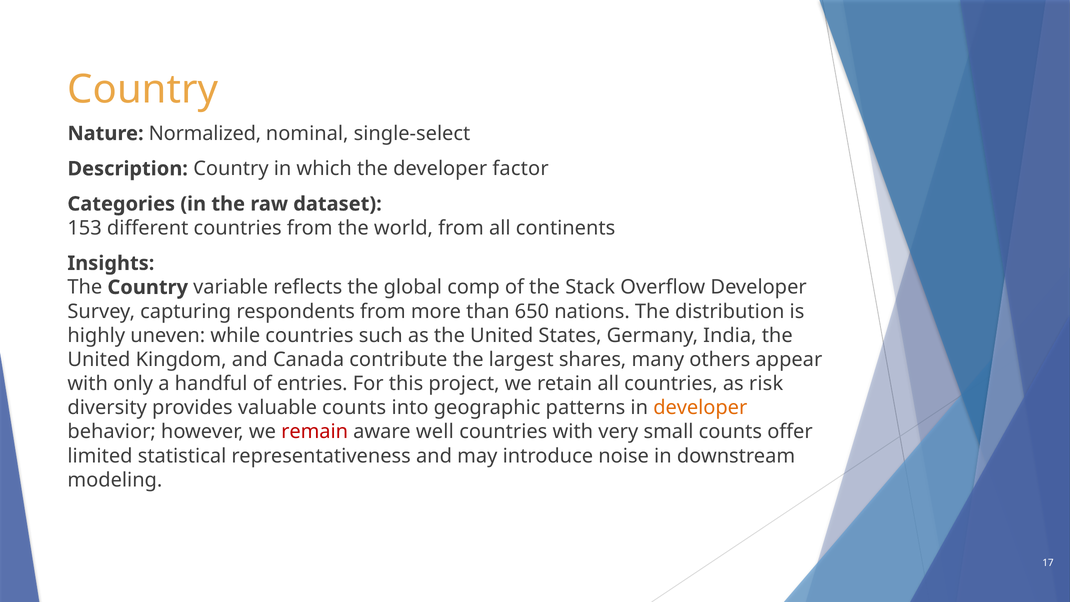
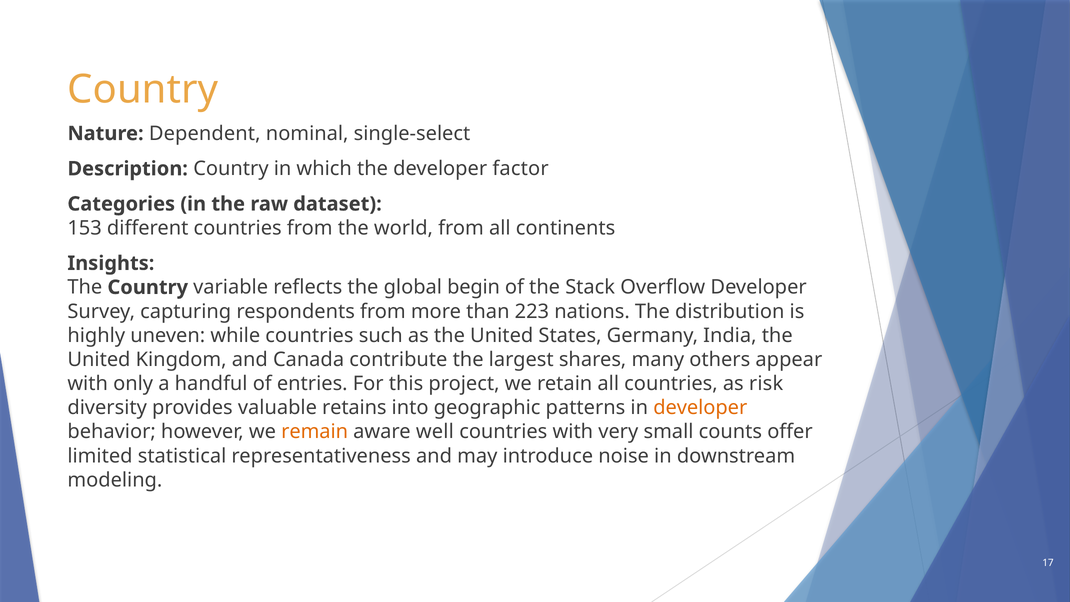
Normalized: Normalized -> Dependent (205, 133)
comp: comp -> begin (474, 287)
650: 650 -> 223 (532, 311)
valuable counts: counts -> retains (354, 408)
remain colour: red -> orange (315, 432)
